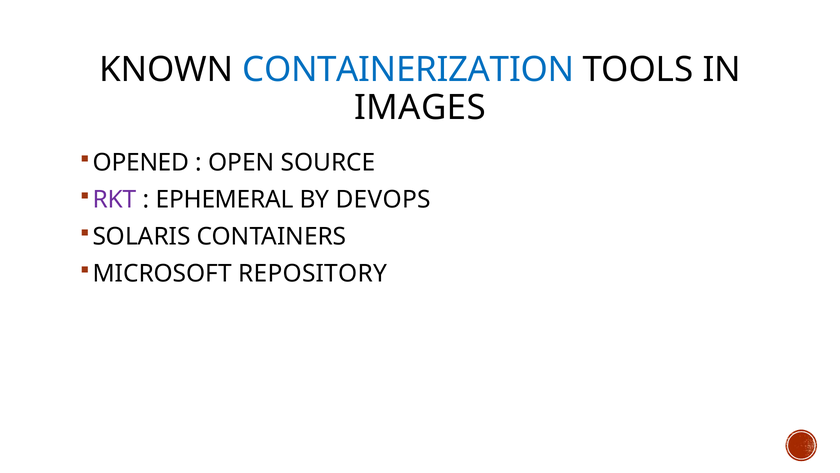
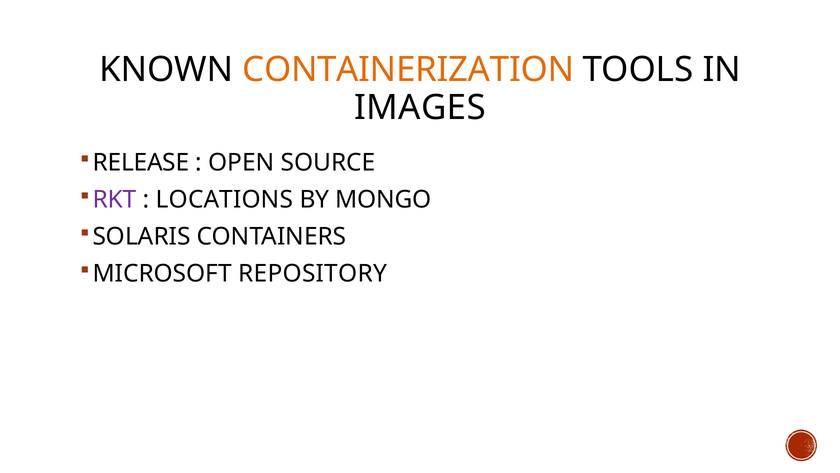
CONTAINERIZATION colour: blue -> orange (408, 70)
OPENED: OPENED -> RELEASE (141, 162)
EPHEMERAL: EPHEMERAL -> LOCATIONS (224, 199)
DEVOPS: DEVOPS -> MONGO (383, 199)
